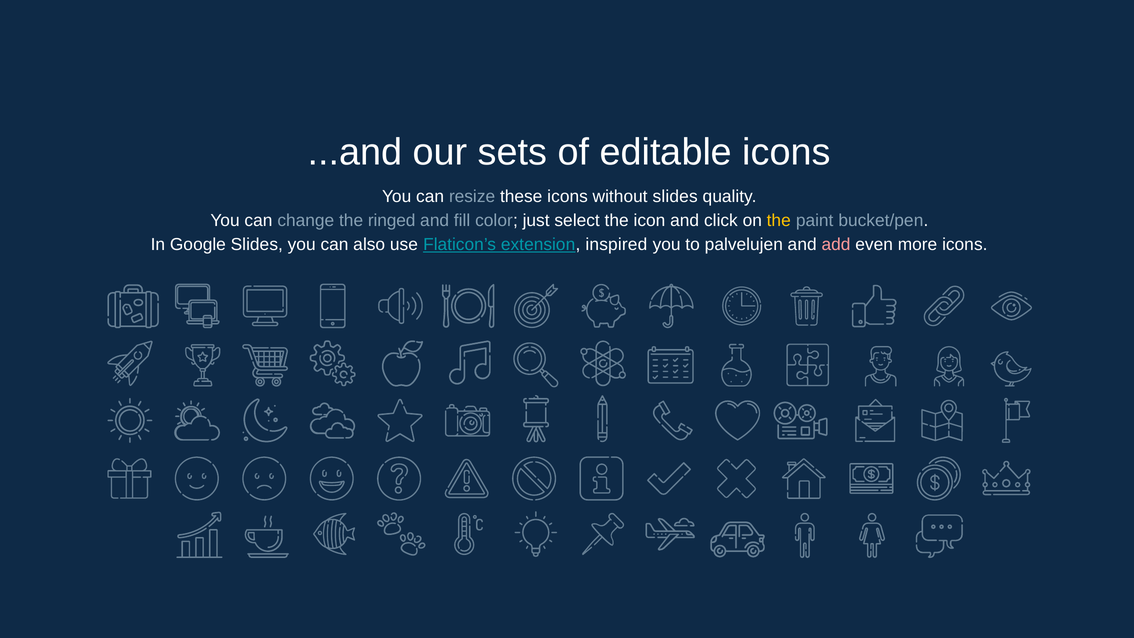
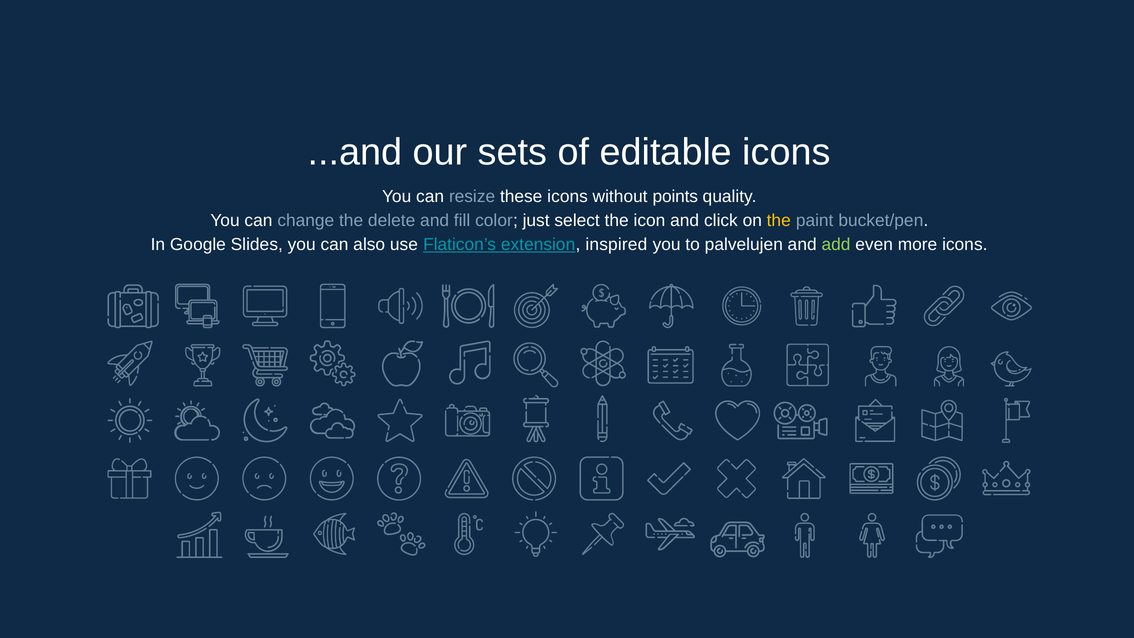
without slides: slides -> points (675, 196)
ringed: ringed -> delete (392, 220)
add colour: pink -> light green (836, 244)
